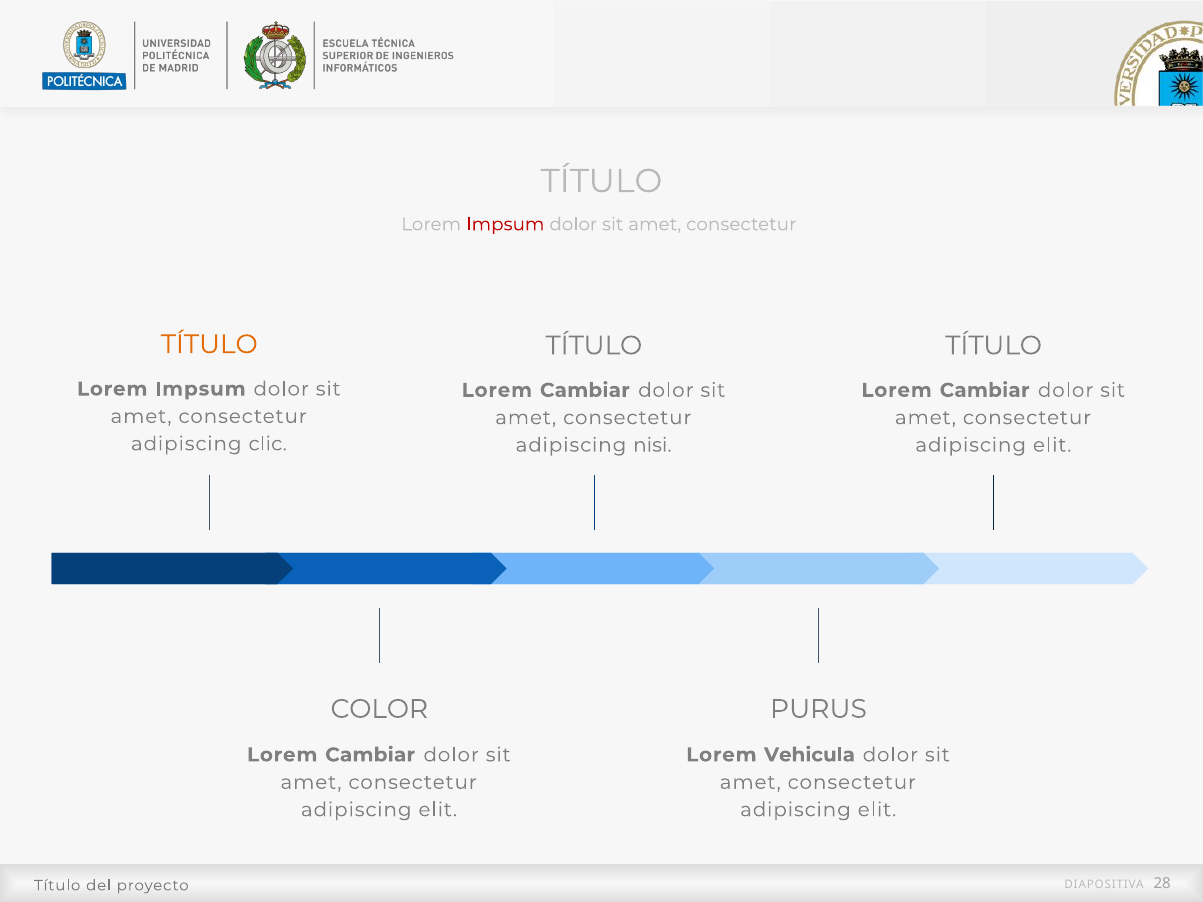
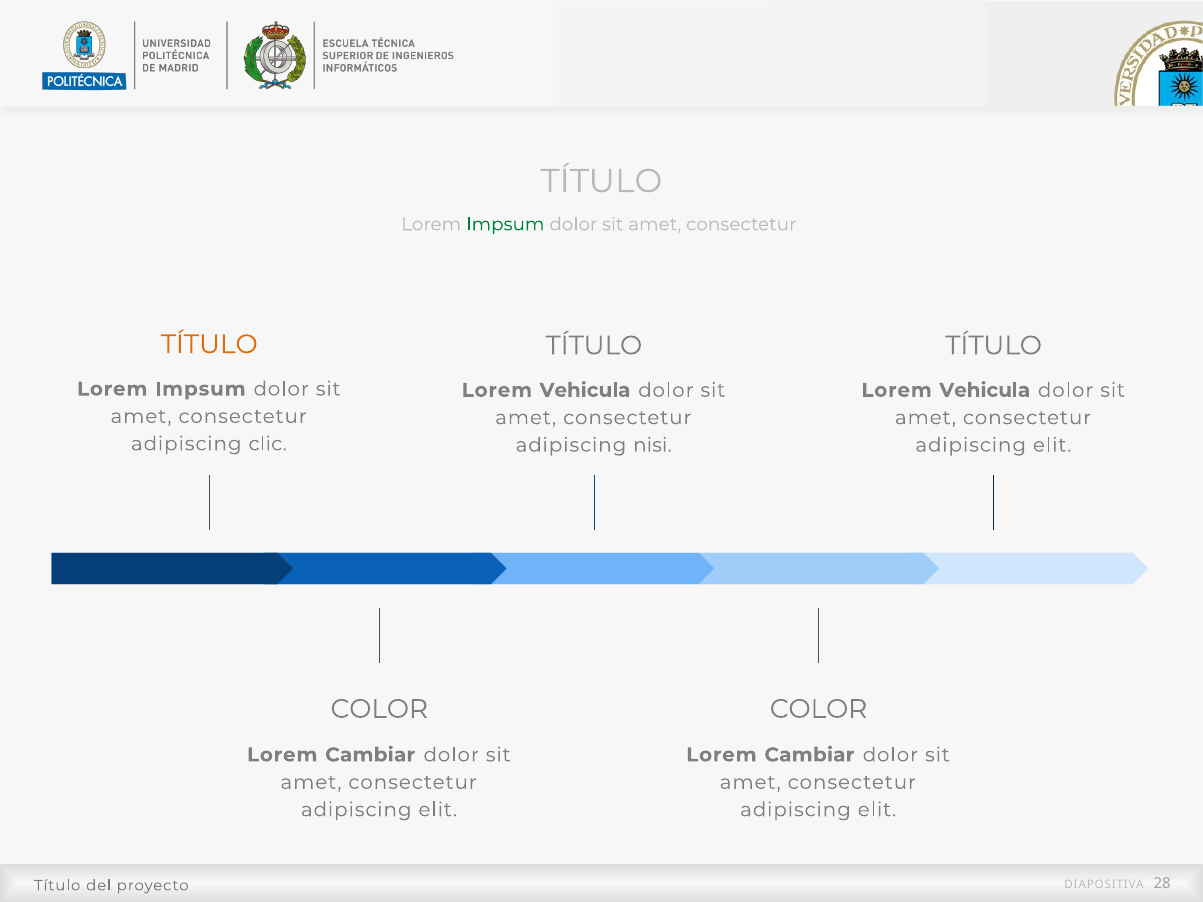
Impsum colour: red -> green (505, 224)
Cambiar: Cambiar -> Vehicula (585, 390)
Cambiar: Cambiar -> Vehicula (985, 390)
PURUS: PURUS -> COLOR (819, 709)
Vehicula: Vehicula -> Cambiar (809, 755)
